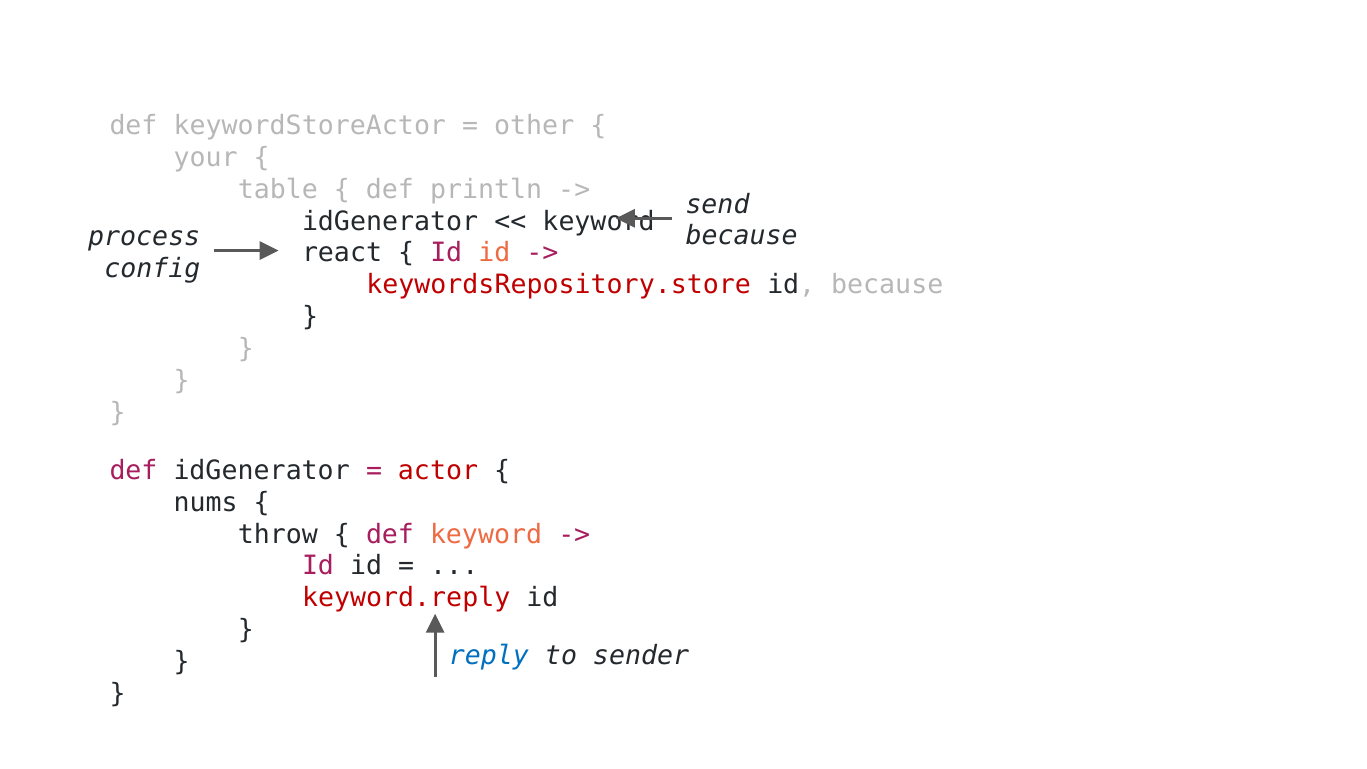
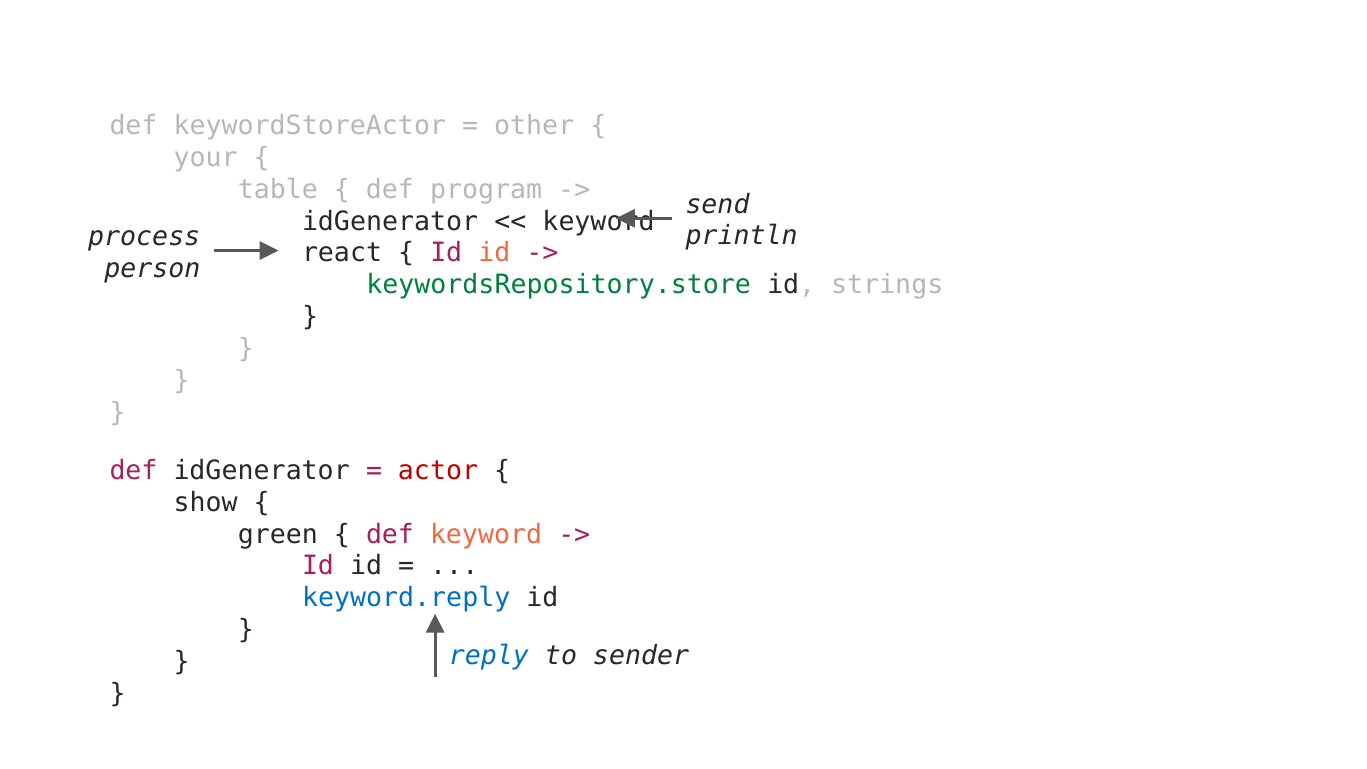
println: println -> program (486, 189)
because: because -> println (742, 236)
config: config -> person (152, 268)
keywordsRepository.store colour: red -> green (559, 285)
id because: because -> strings (887, 285)
nums: nums -> show (206, 502)
throw: throw -> green (278, 534)
keyword.reply colour: red -> blue (406, 598)
